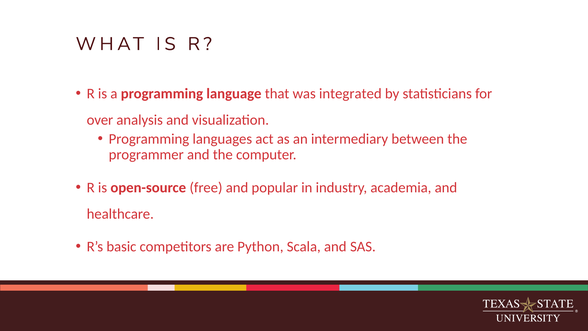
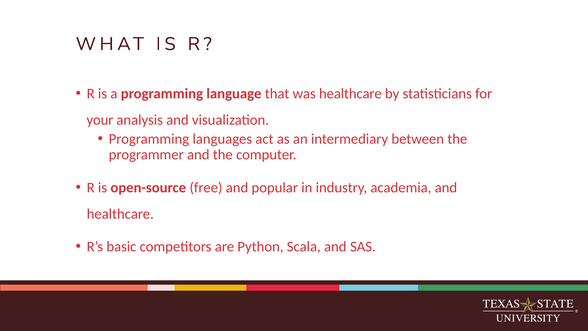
was integrated: integrated -> healthcare (350, 94)
over: over -> your (100, 120)
